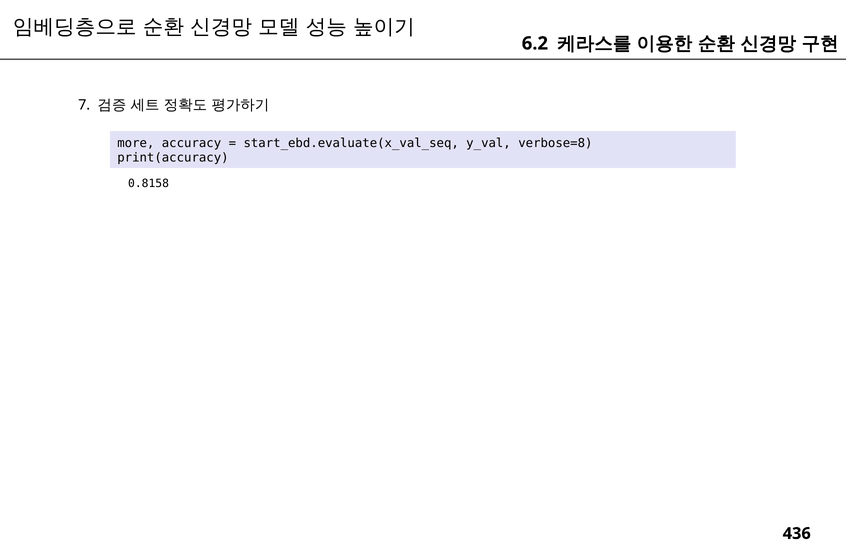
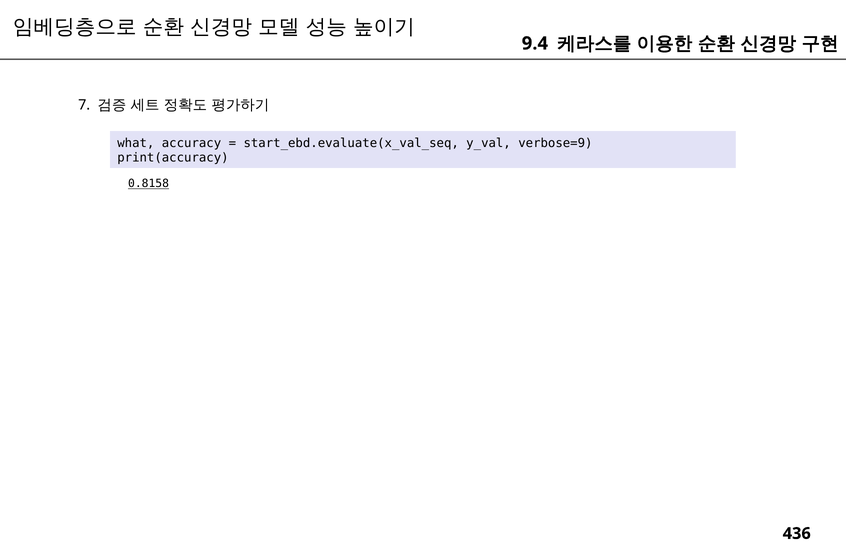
6.2: 6.2 -> 9.4 (535, 43)
more: more -> what (136, 143)
verbose=8: verbose=8 -> verbose=9 (555, 143)
0.8158 underline: none -> present (149, 184)
